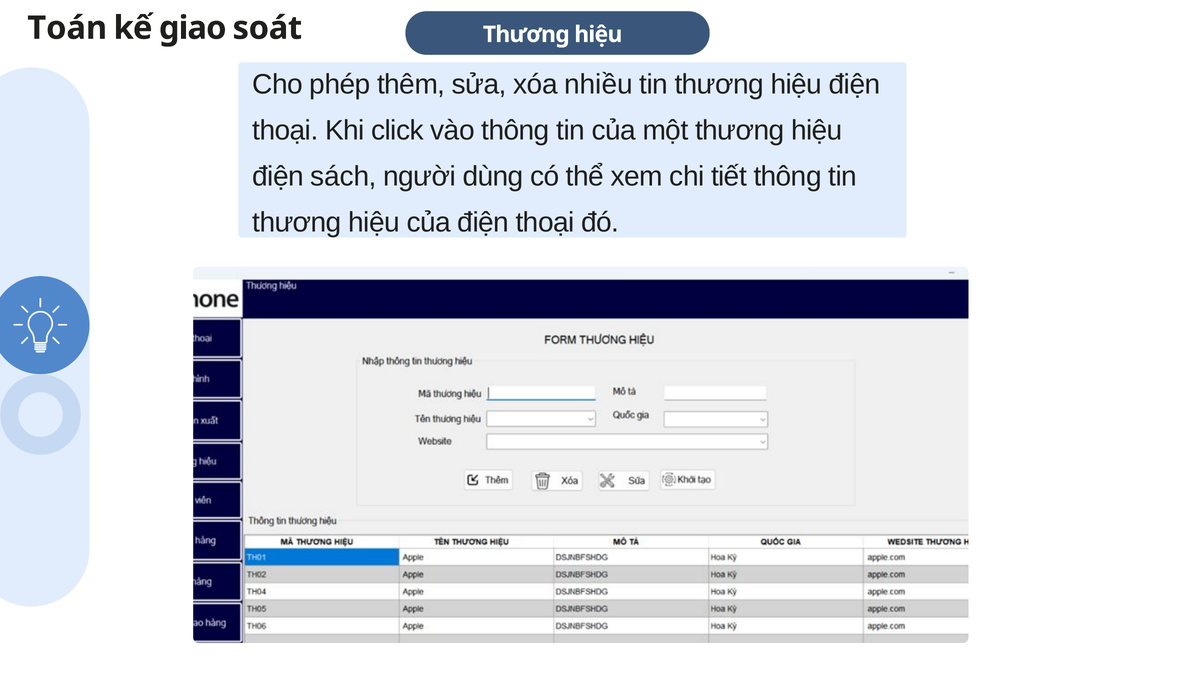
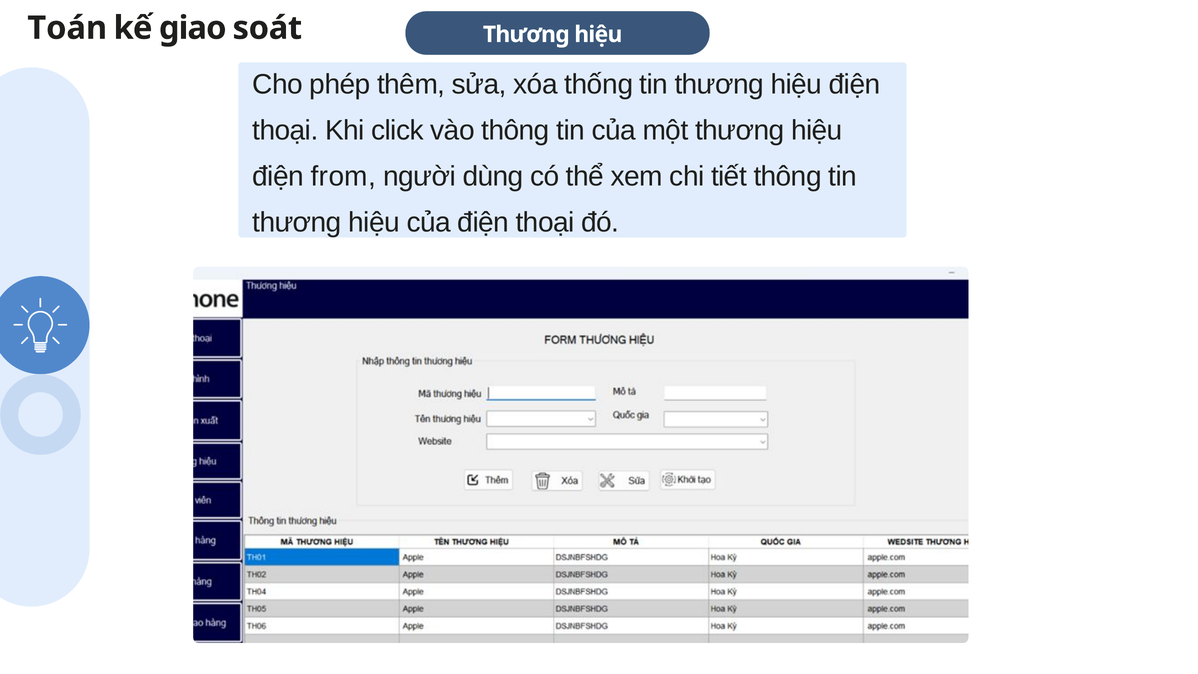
nhiều: nhiều -> thống (599, 85)
sách: sách -> from (343, 176)
